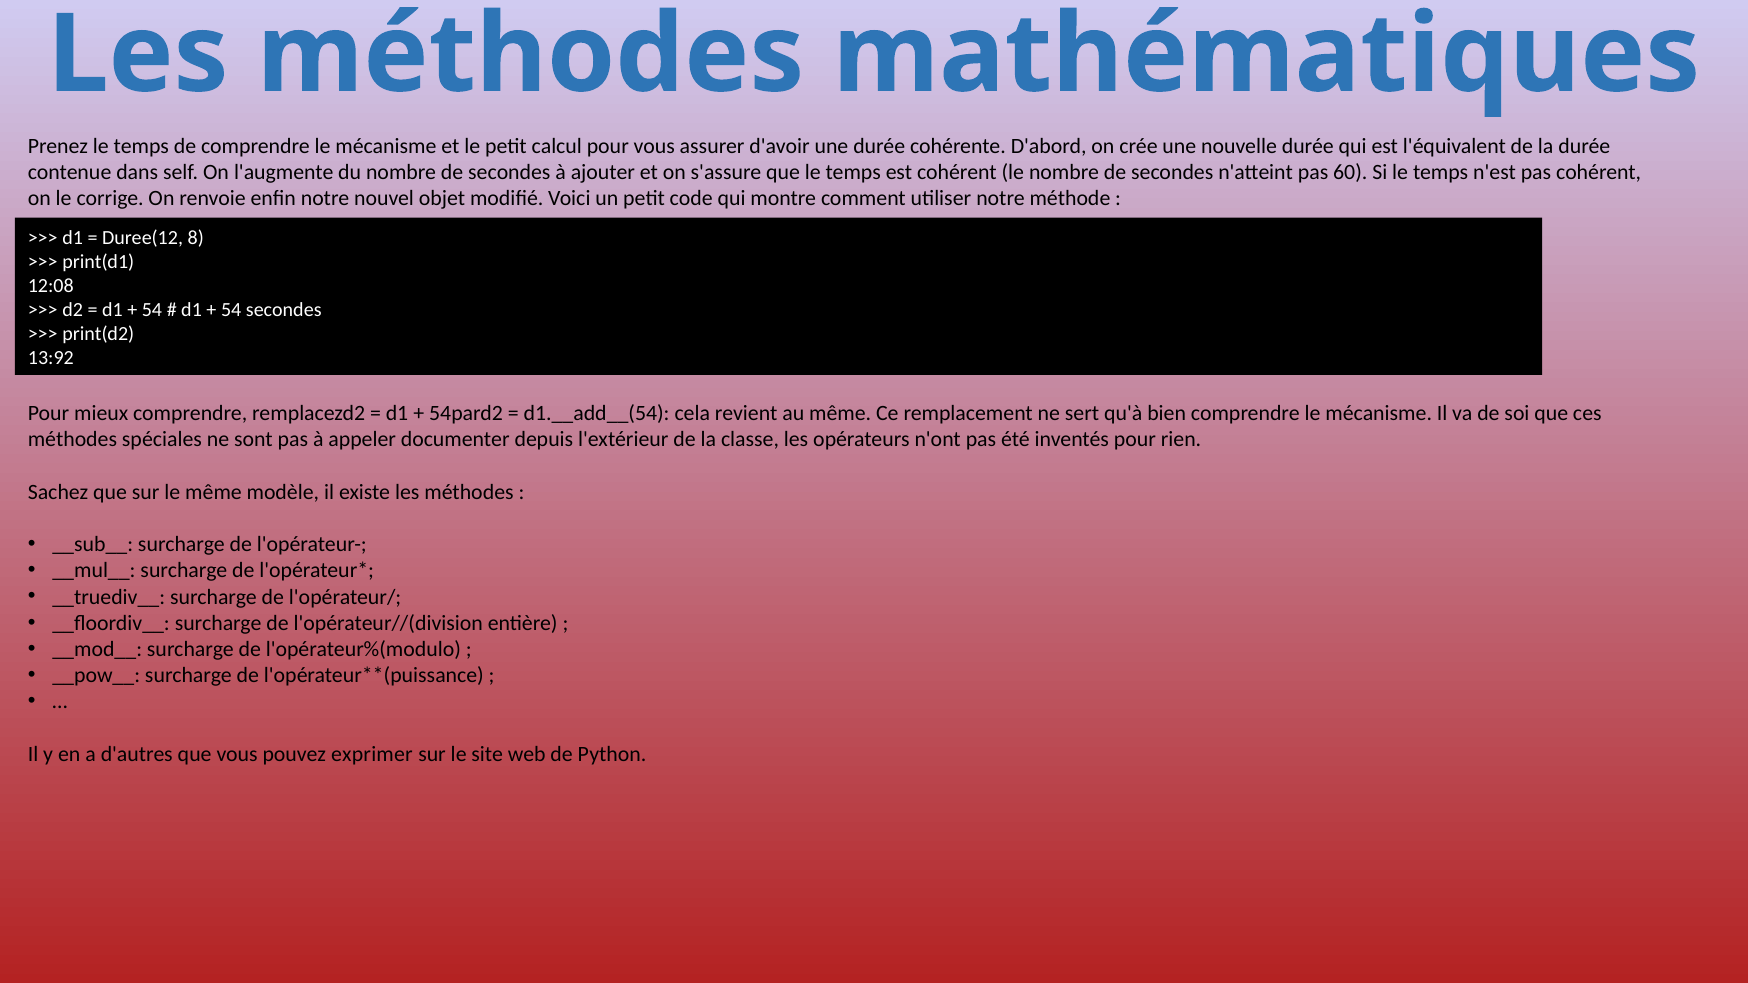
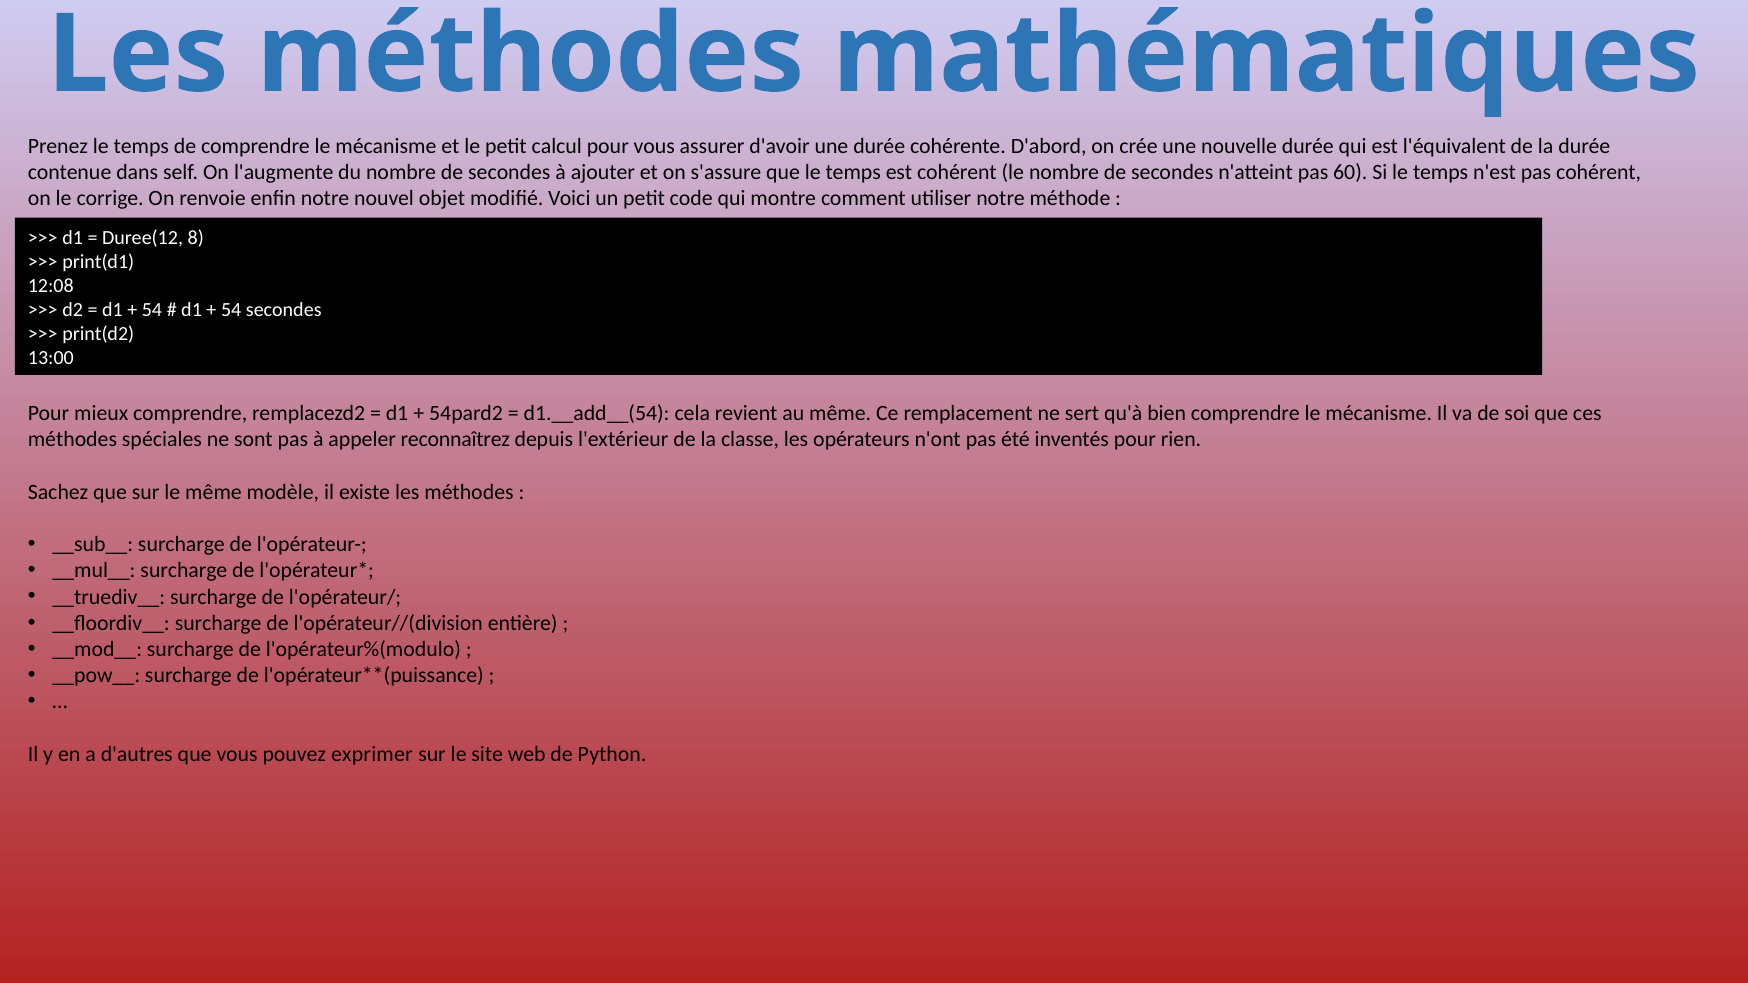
13:92: 13:92 -> 13:00 (51, 358)
documenter: documenter -> reconnaîtrez (455, 440)
